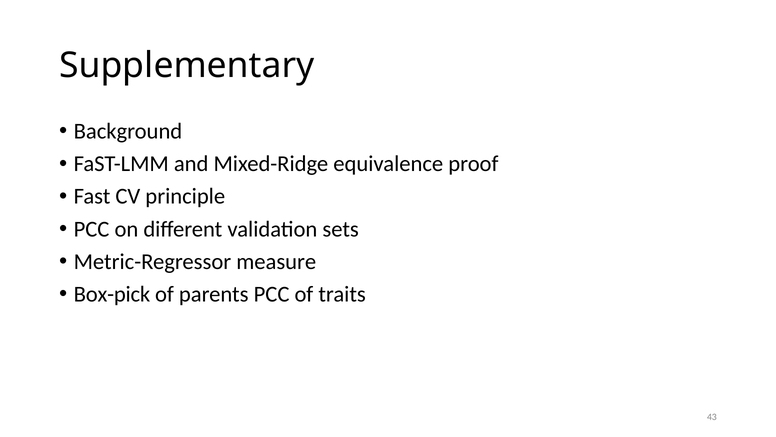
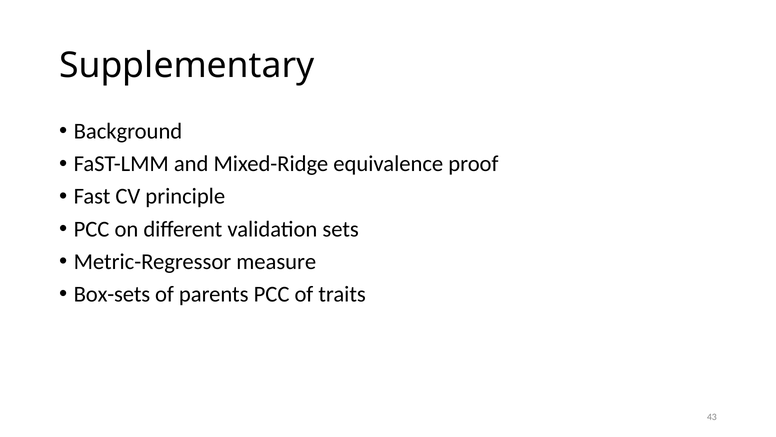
Box-pick: Box-pick -> Box-sets (112, 294)
